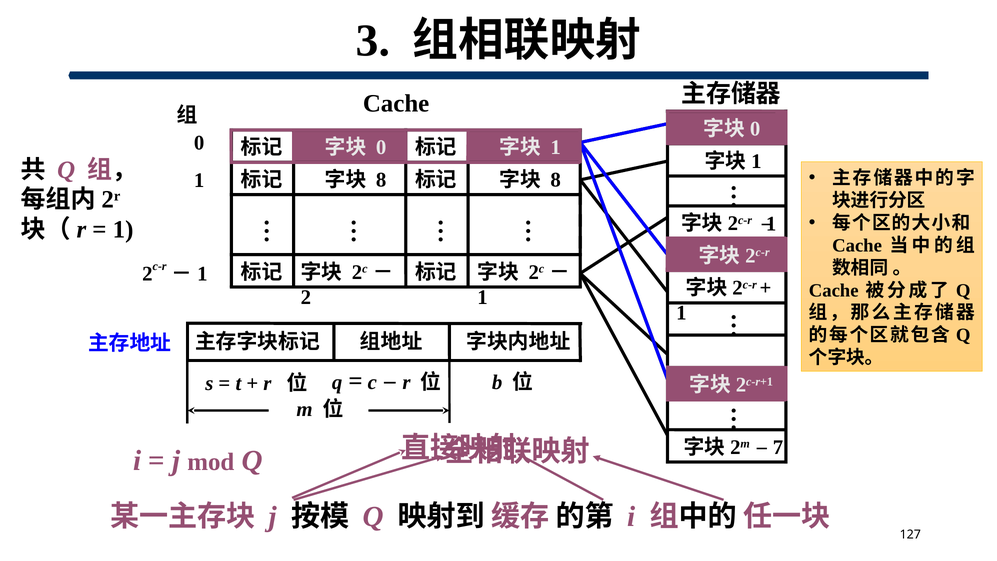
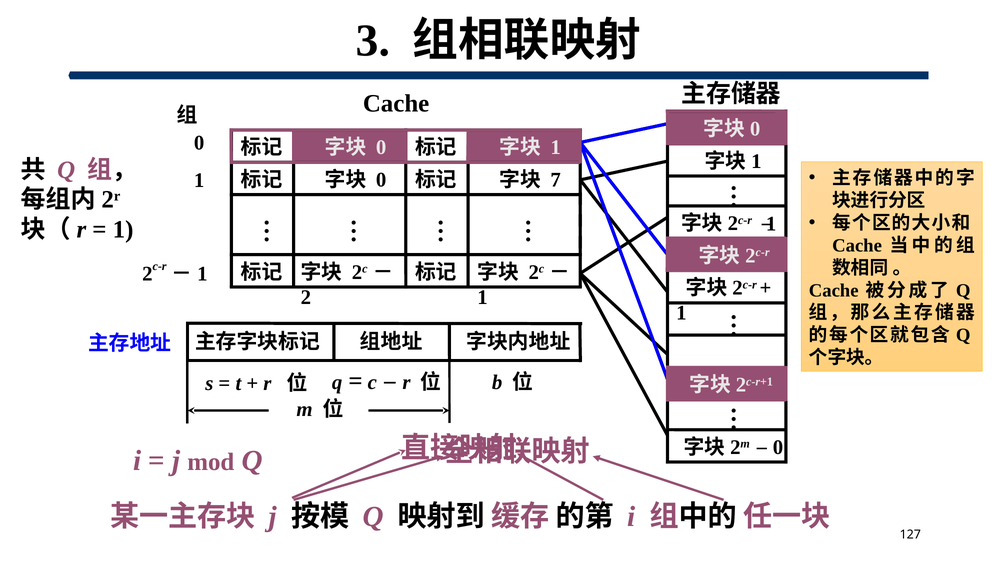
8: 8 -> 0 (381, 180)
8: 8 -> 7 (556, 180)
7: 7 -> 0 (778, 447)
